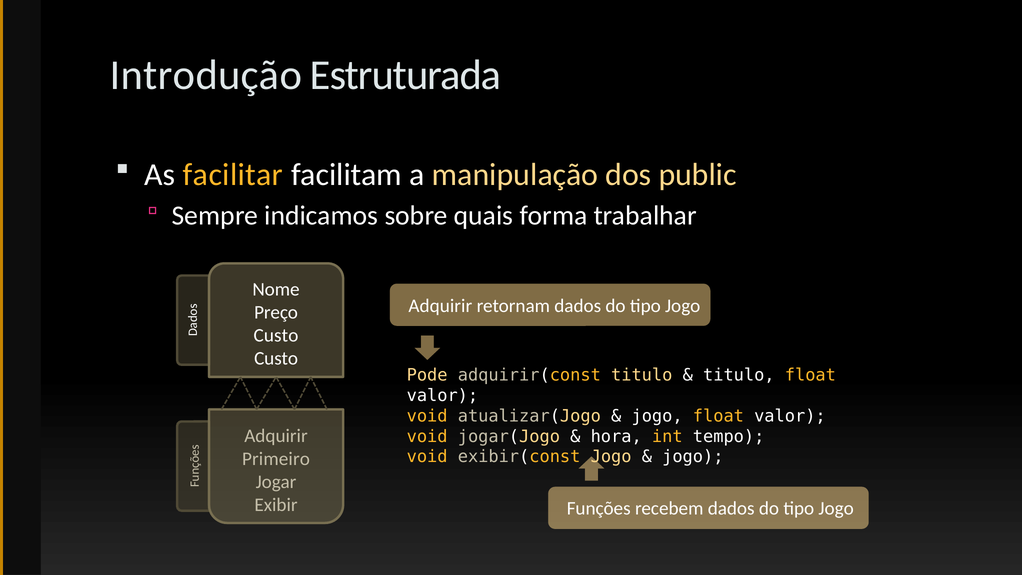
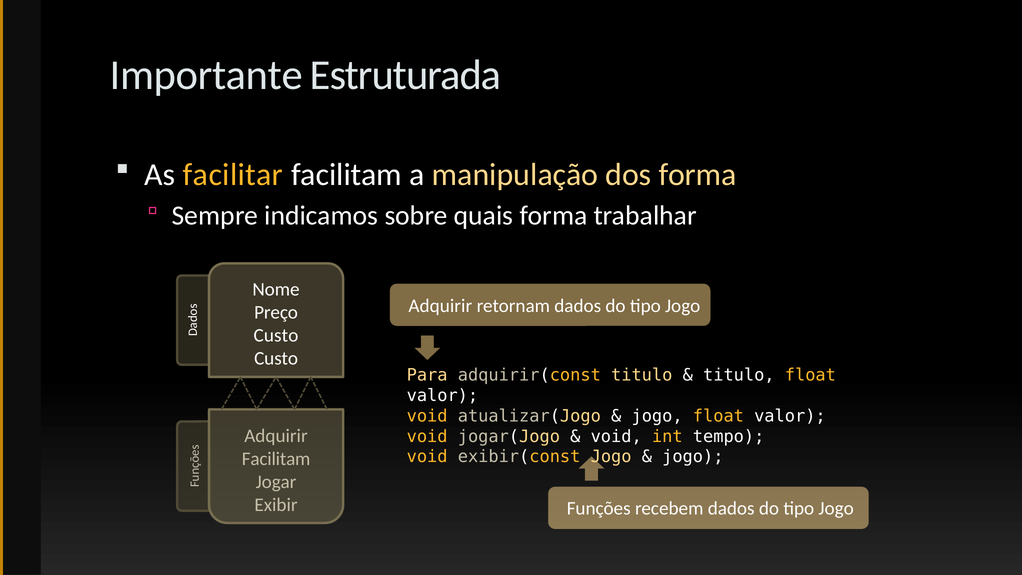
Introdução: Introdução -> Importante (206, 75)
dos public: public -> forma (698, 175)
Pode: Pode -> Para (427, 375)
hora: hora -> void (616, 436)
Primeiro: Primeiro -> Facilitam (276, 459)
